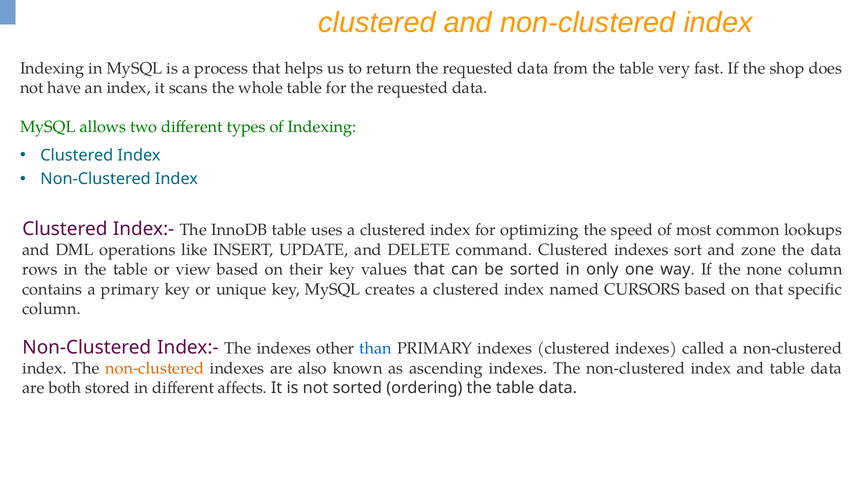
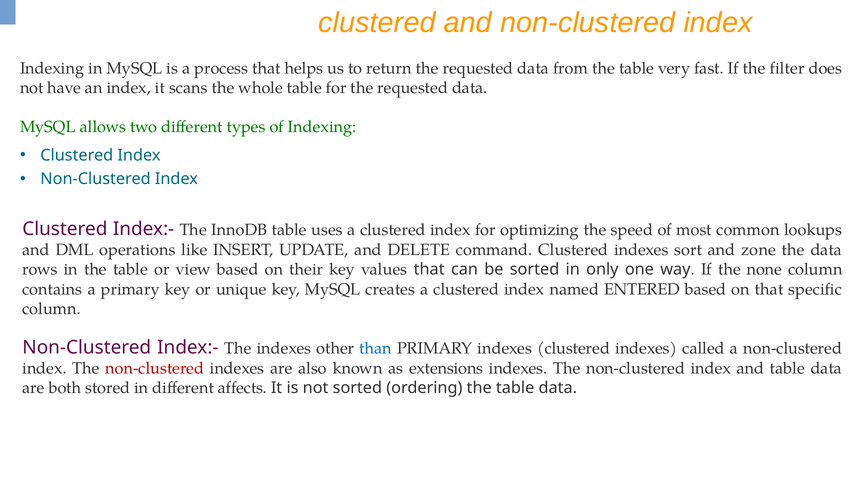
shop: shop -> filter (787, 69)
CURSORS: CURSORS -> ENTERED (642, 289)
non-clustered colour: orange -> red (155, 368)
ascending: ascending -> extensions (446, 368)
